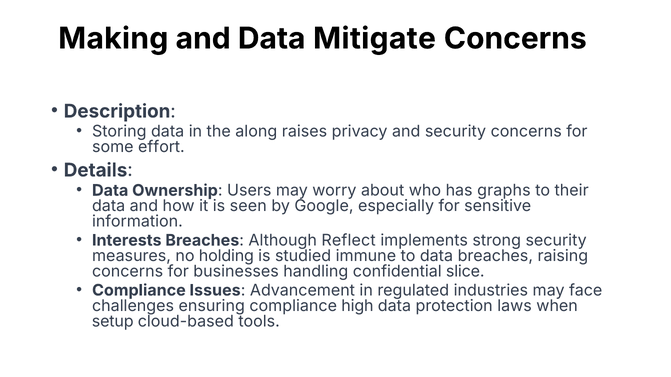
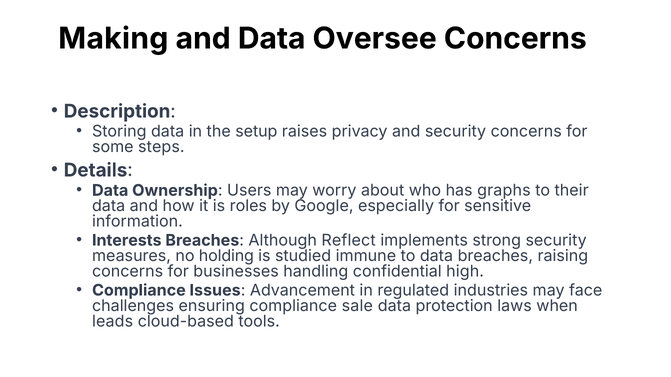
Mitigate: Mitigate -> Oversee (375, 39)
along: along -> setup (256, 132)
effort: effort -> steps (161, 147)
seen: seen -> roles (248, 206)
slice: slice -> high (465, 272)
high: high -> sale (357, 306)
setup: setup -> leads (113, 322)
